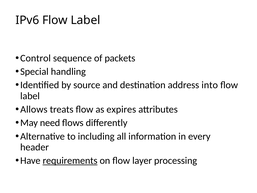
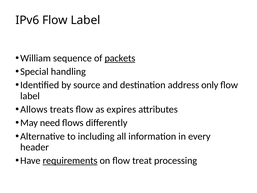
Control: Control -> William (36, 58)
packets underline: none -> present (120, 58)
into: into -> only (210, 85)
layer: layer -> treat (142, 160)
